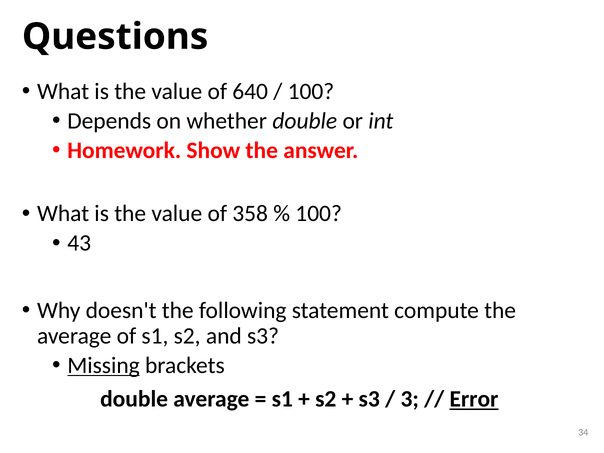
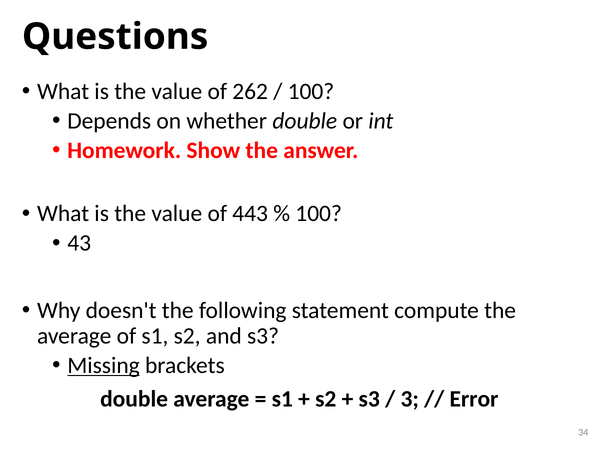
640: 640 -> 262 (250, 91)
358: 358 -> 443 (250, 214)
Error underline: present -> none (474, 399)
